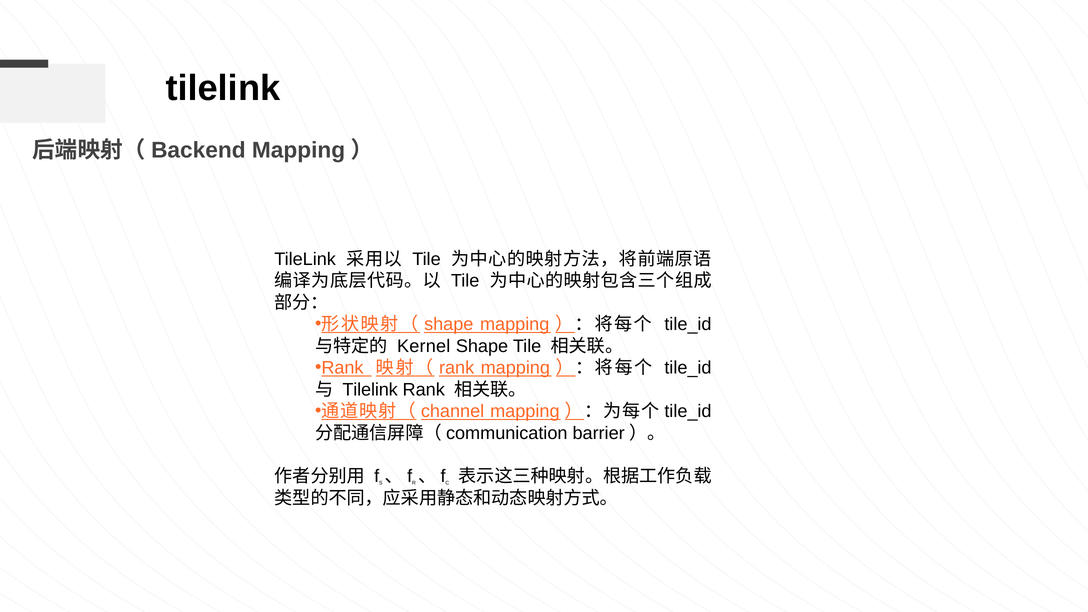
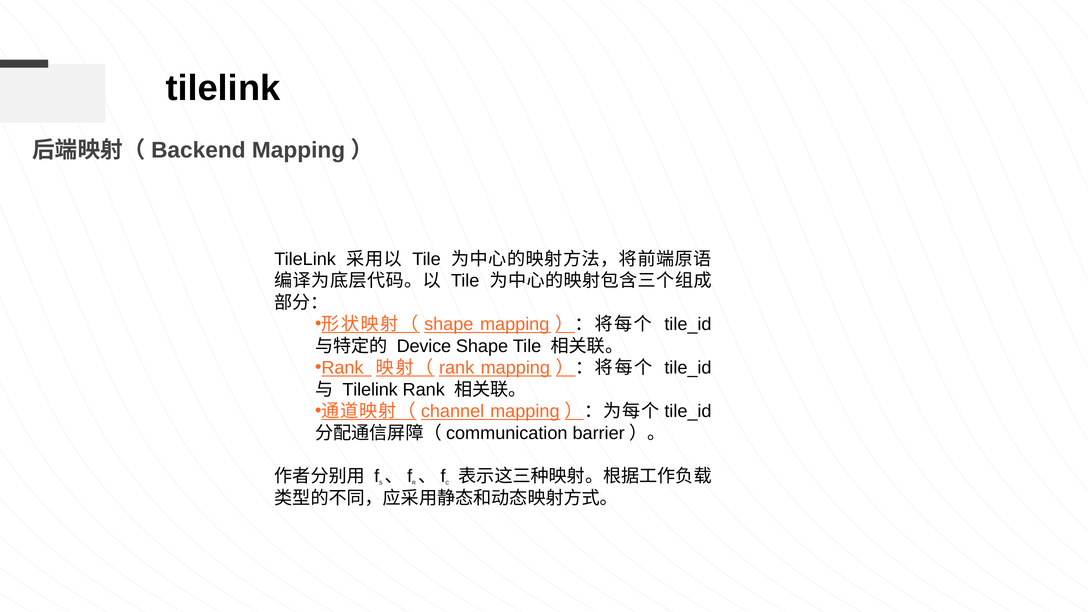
Kernel: Kernel -> Device (424, 346)
